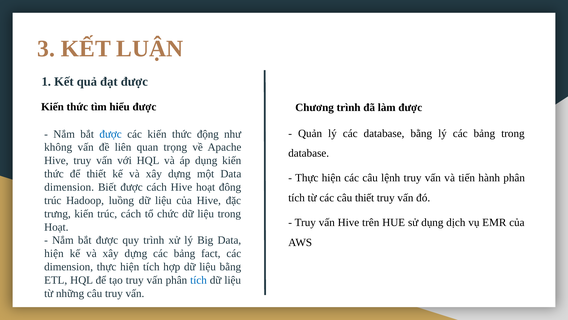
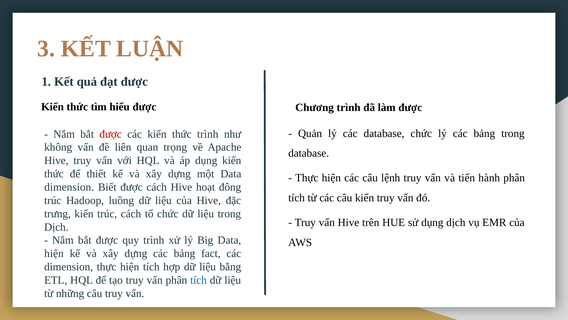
database bằng: bằng -> chức (421, 133)
được colour: blue -> red (111, 134)
thức động: động -> trình (208, 134)
câu thiết: thiết -> kiến (365, 198)
Hoạt: Hoạt -> Dịch (56, 227)
